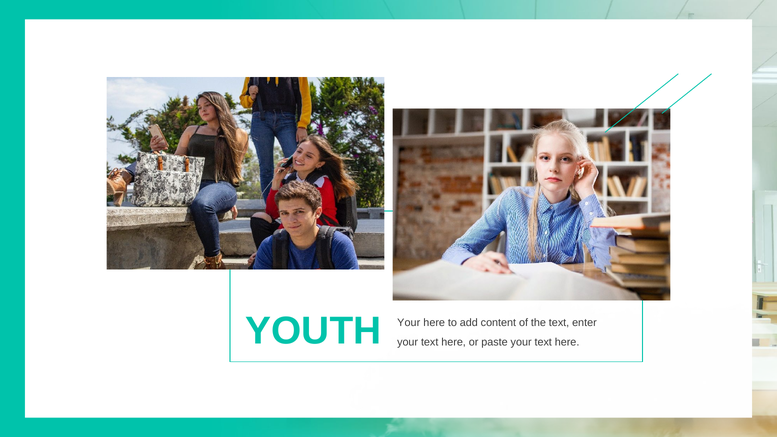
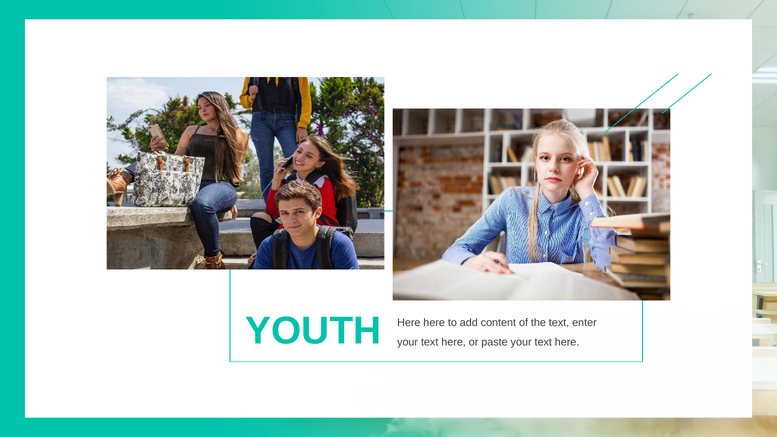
Your: Your -> Here (409, 323)
